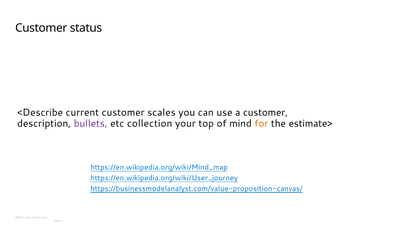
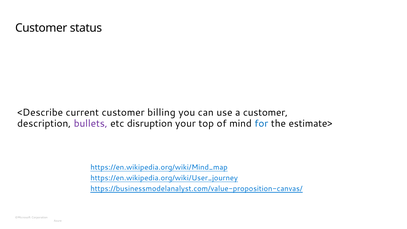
scales: scales -> billing (161, 113)
collection: collection -> disruption (150, 123)
for colour: orange -> blue (261, 123)
